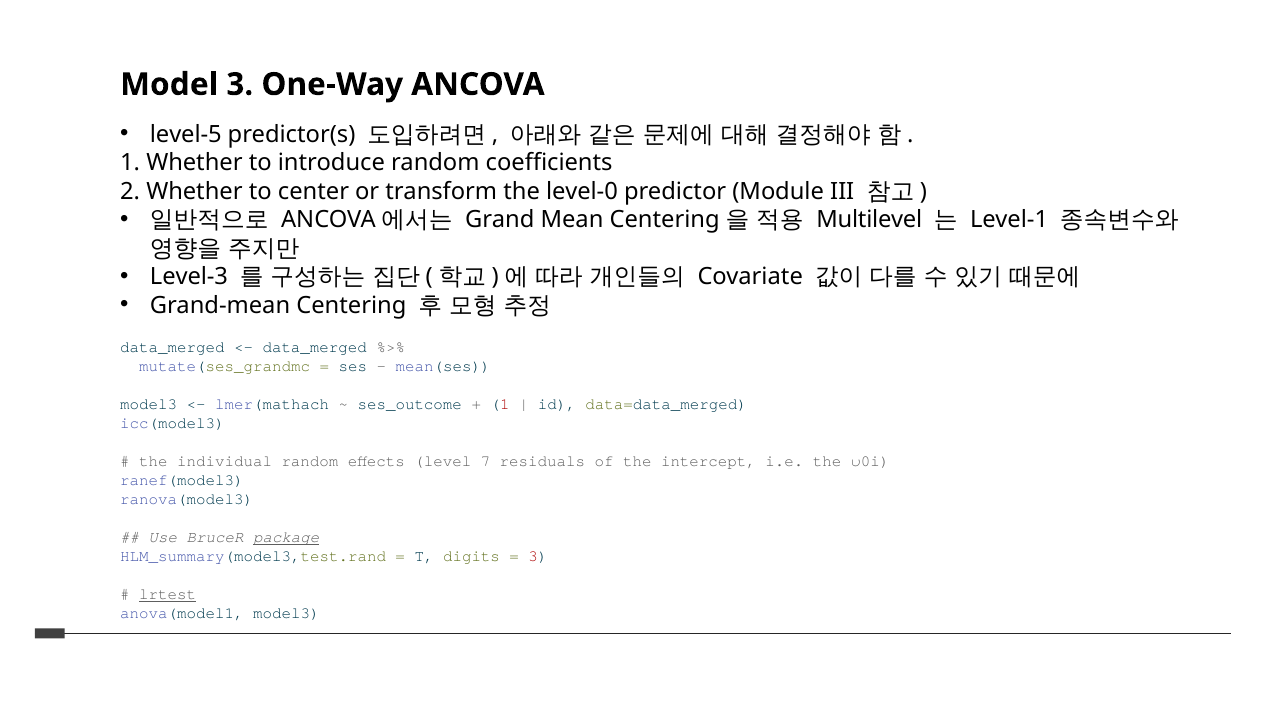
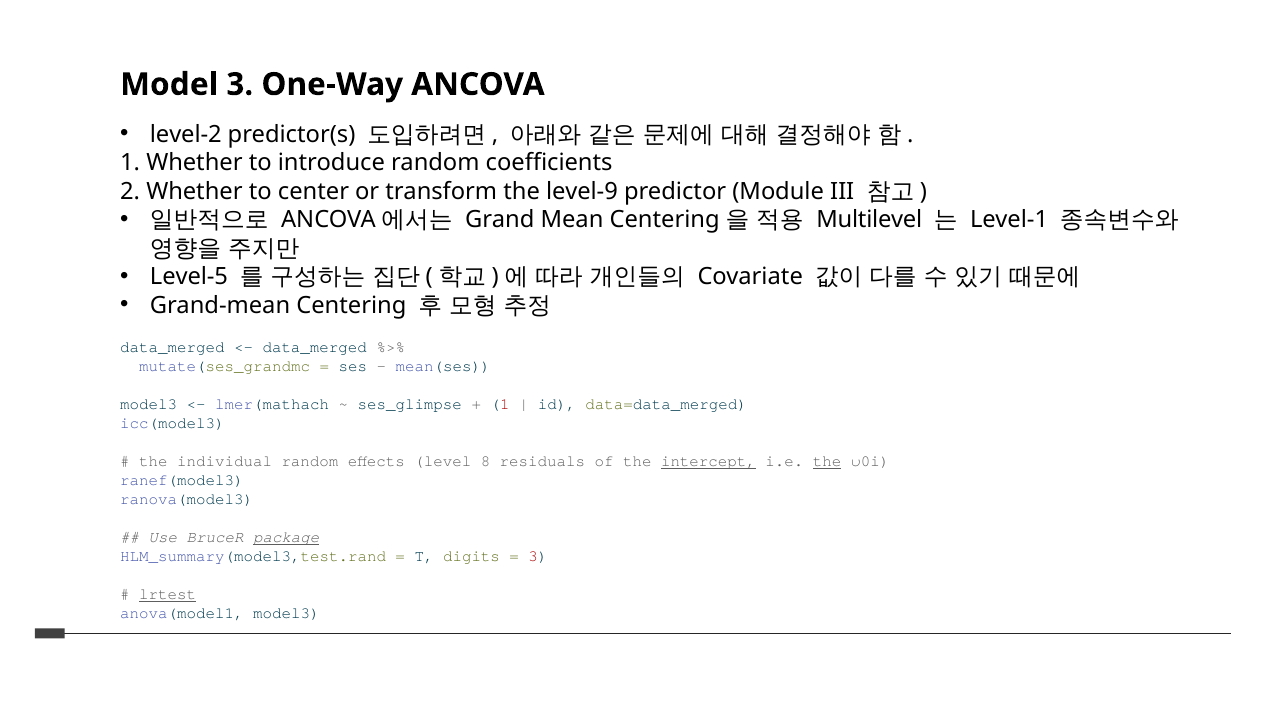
level-5: level-5 -> level-2 (186, 134)
level-0: level-0 -> level-9 (582, 191)
Level-3: Level-3 -> Level-5 (189, 277)
ses_outcome: ses_outcome -> ses_glimpse (410, 404)
7: 7 -> 8 (485, 461)
intercept underline: none -> present (708, 461)
the underline: none -> present (827, 461)
